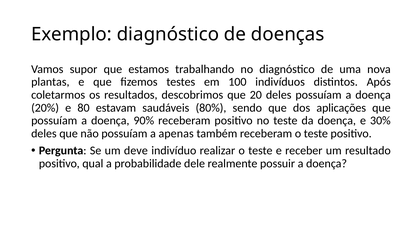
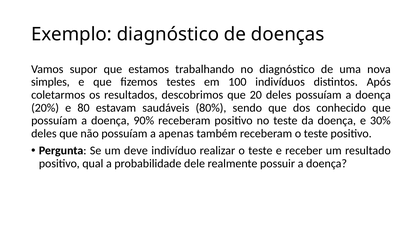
plantas: plantas -> simples (50, 82)
aplicações: aplicações -> conhecido (341, 108)
